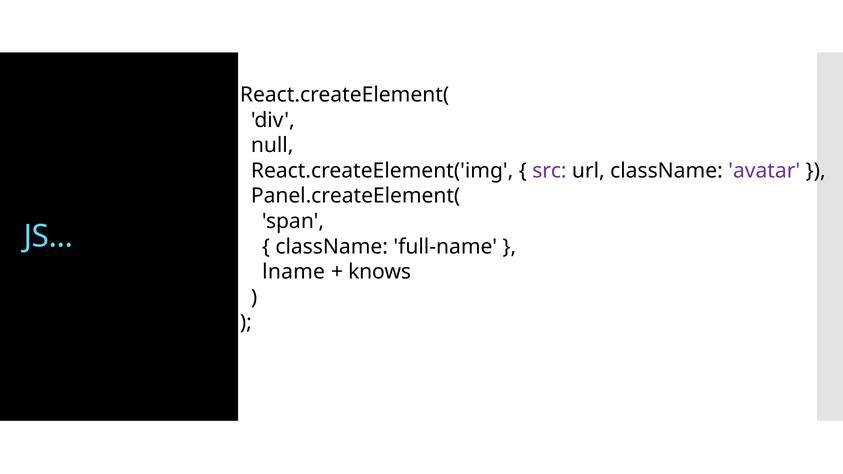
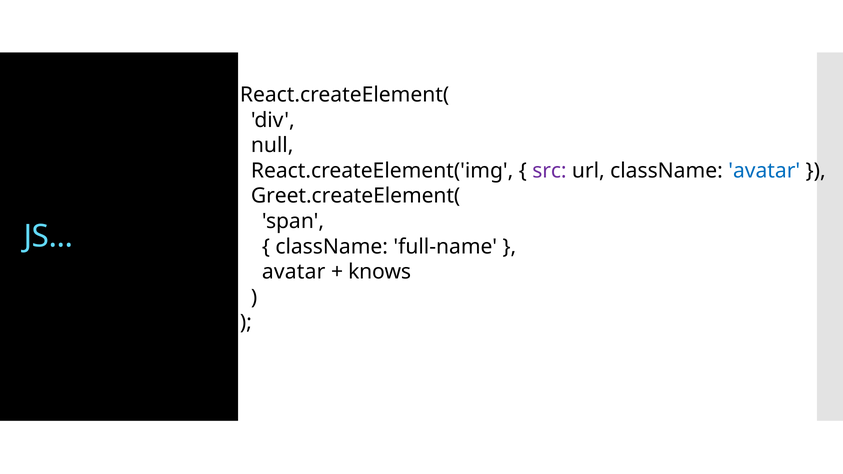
avatar colour: purple -> blue (764, 171)
Panel.createElement(: Panel.createElement( -> Greet.createElement( (356, 196)
lname: lname -> avatar (294, 272)
